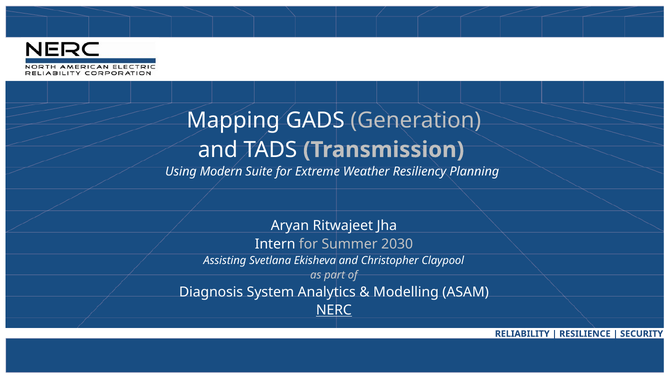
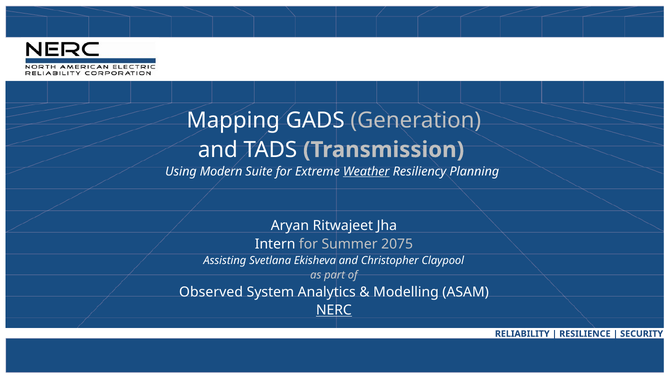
Weather underline: none -> present (366, 171)
2030: 2030 -> 2075 (397, 244)
Diagnosis: Diagnosis -> Observed (211, 292)
